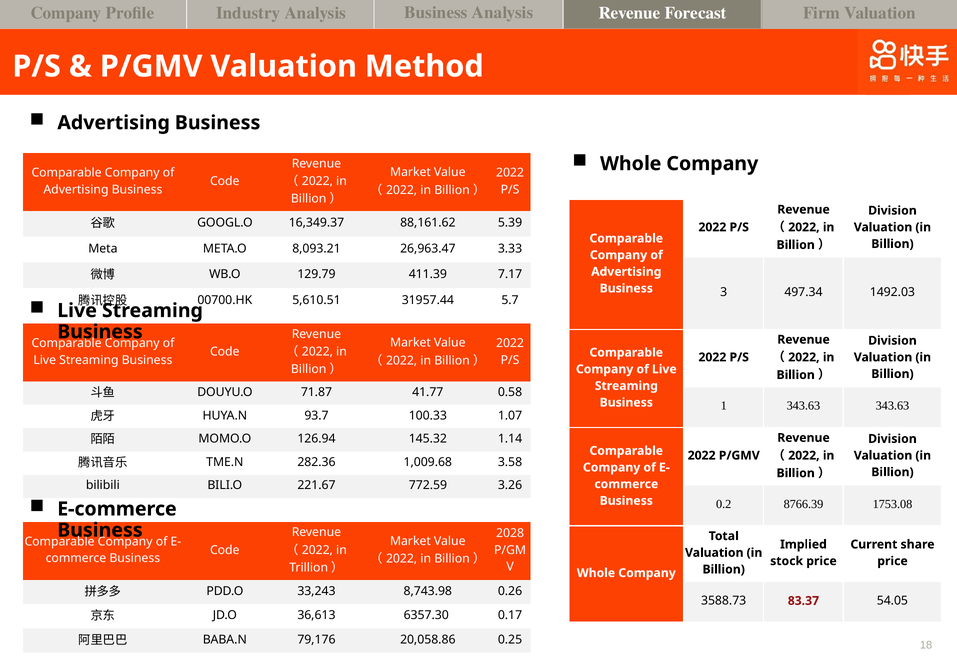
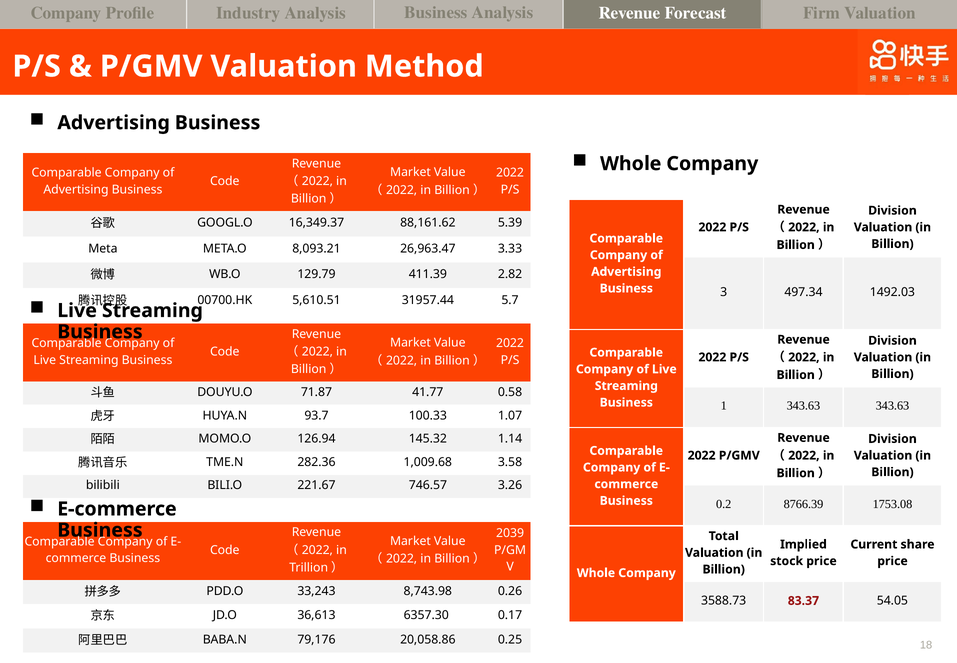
7.17: 7.17 -> 2.82 (510, 274)
772.59: 772.59 -> 746.57 (428, 485)
2028: 2028 -> 2039 (510, 533)
